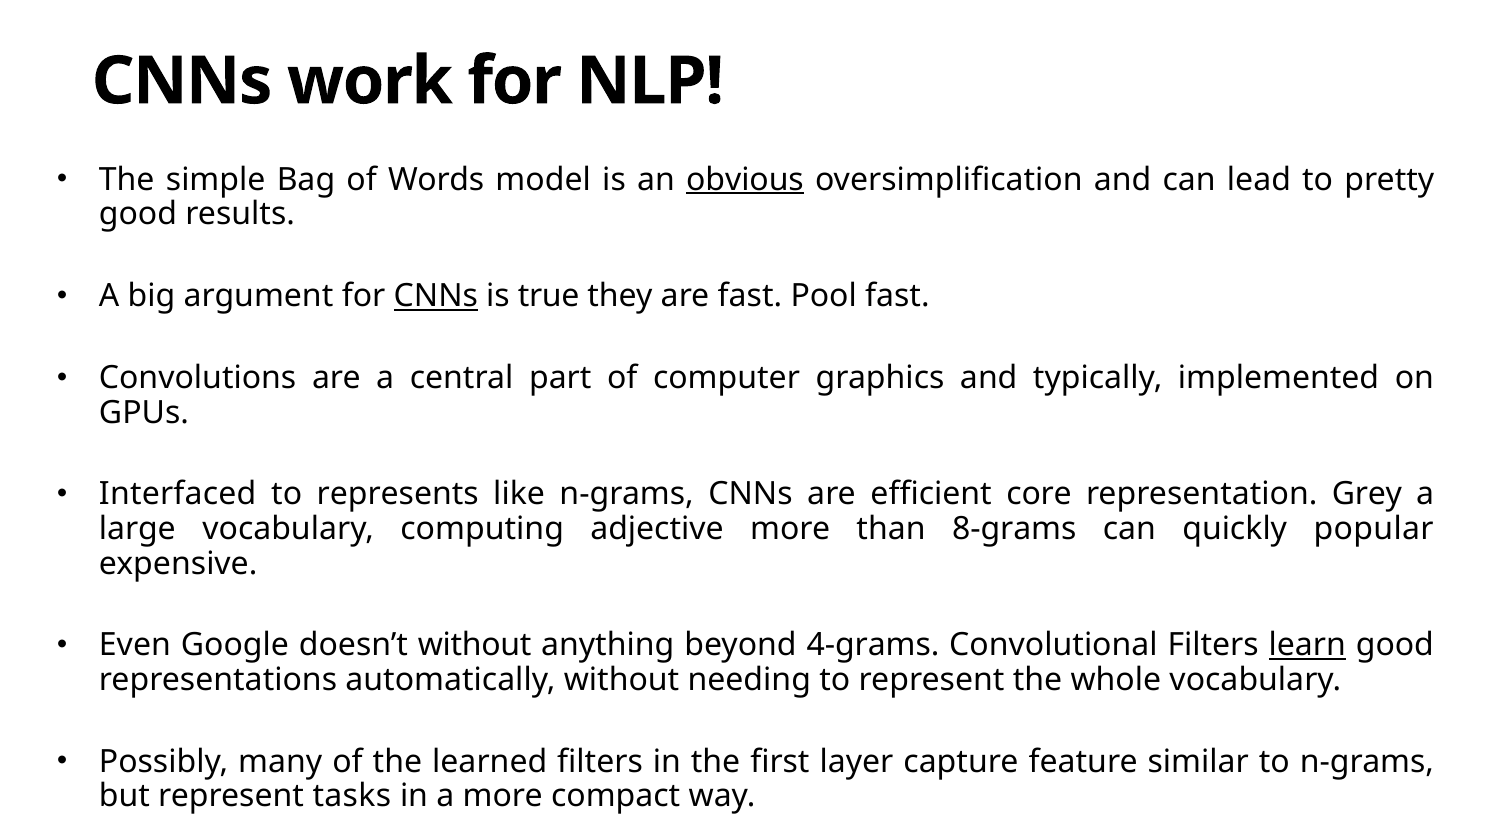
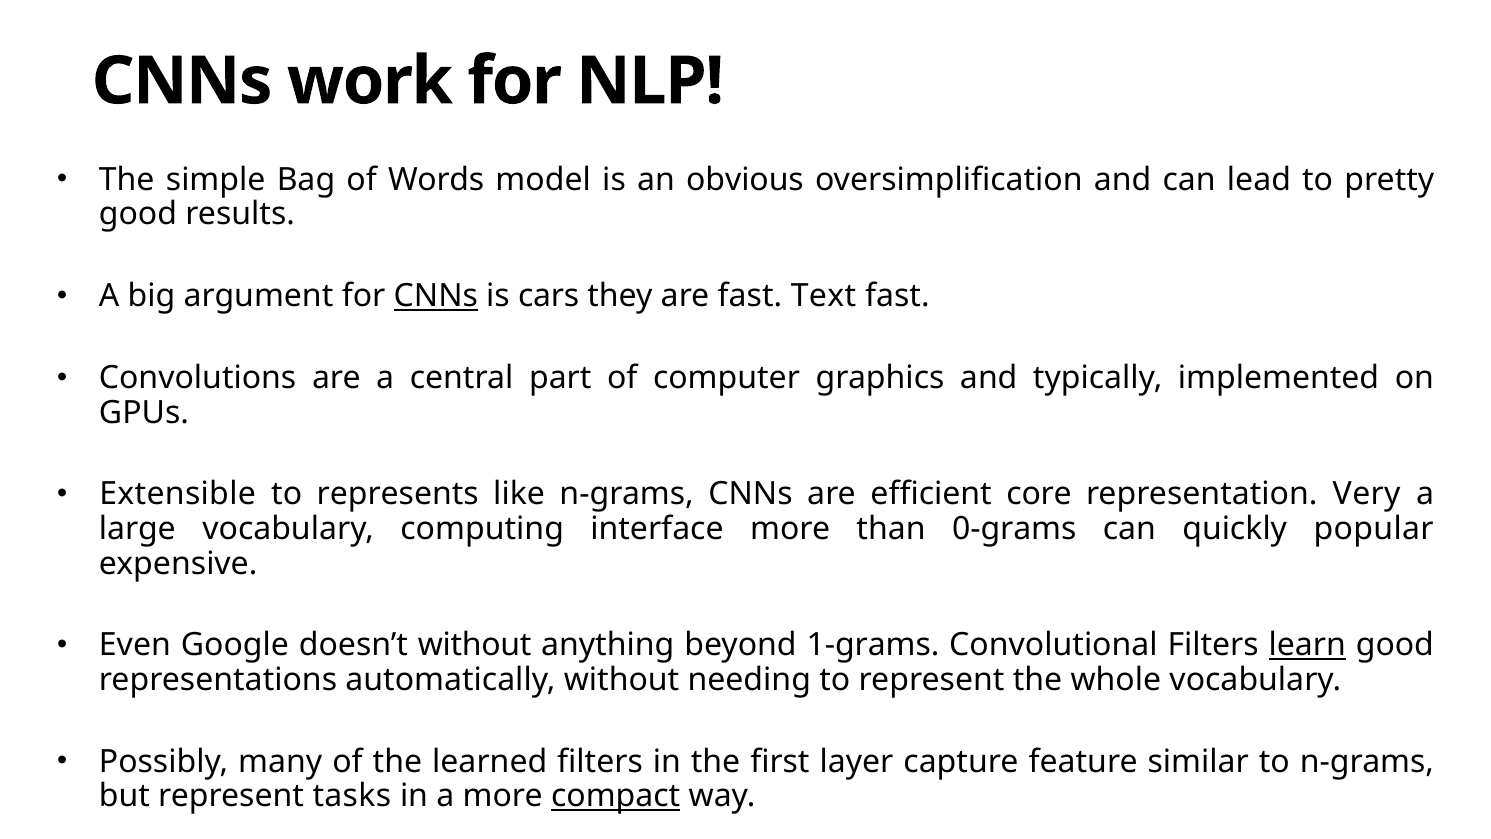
obvious underline: present -> none (745, 180)
true: true -> cars (549, 296)
Pool: Pool -> Text (823, 296)
Interfaced: Interfaced -> Extensible (178, 494)
Grey: Grey -> Very (1367, 494)
adjective: adjective -> interface (657, 529)
8-grams: 8-grams -> 0-grams (1014, 529)
4-grams: 4-grams -> 1-grams (873, 645)
compact underline: none -> present (616, 796)
